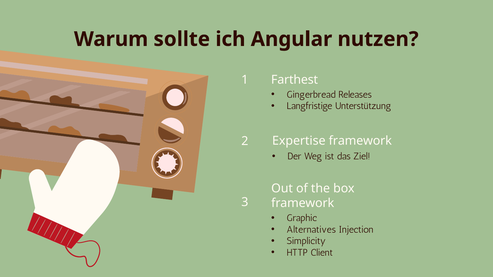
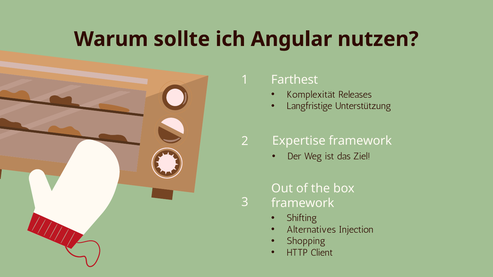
Gingerbread: Gingerbread -> Komplexität (311, 95)
Graphic: Graphic -> Shifting (302, 218)
Simplicity: Simplicity -> Shopping (306, 241)
